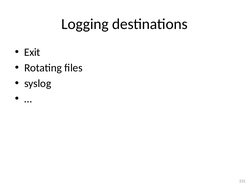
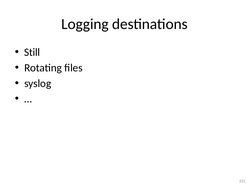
Exit: Exit -> Still (32, 52)
